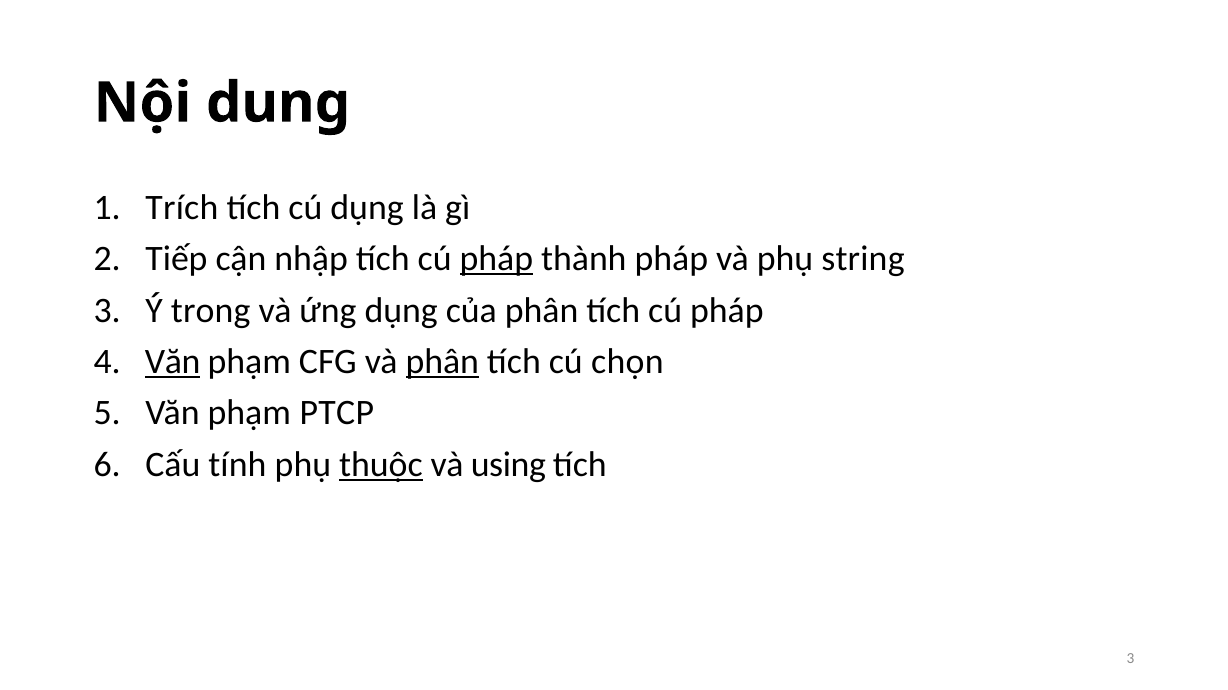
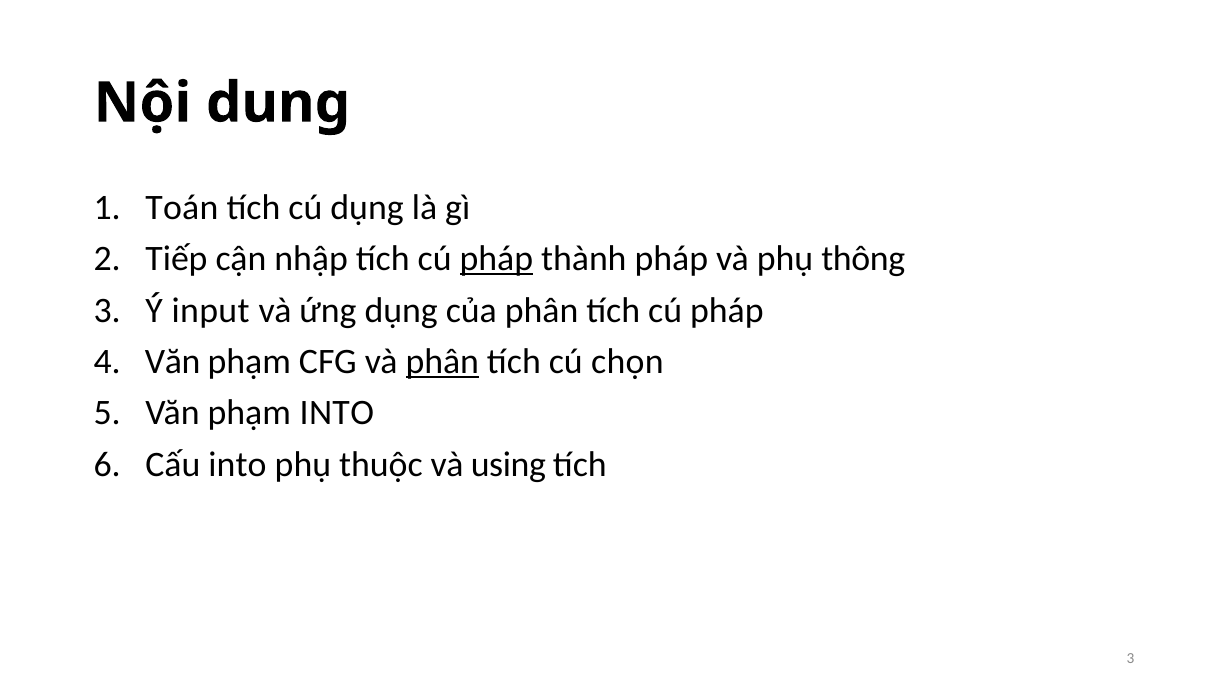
Trích: Trích -> Toán (182, 208)
string: string -> thông (863, 259)
trong: trong -> input (211, 311)
Văn underline: present -> none (173, 362)
phạm PTCP: PTCP -> INTO (337, 414)
Cấu tính: tính -> into (237, 465)
thuộc underline: present -> none (381, 465)
